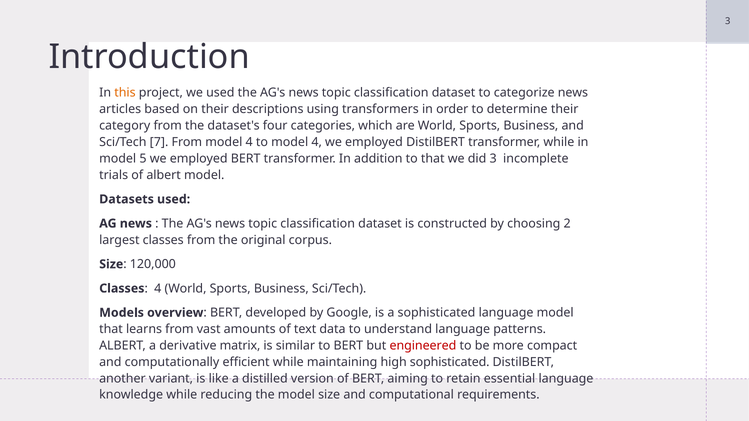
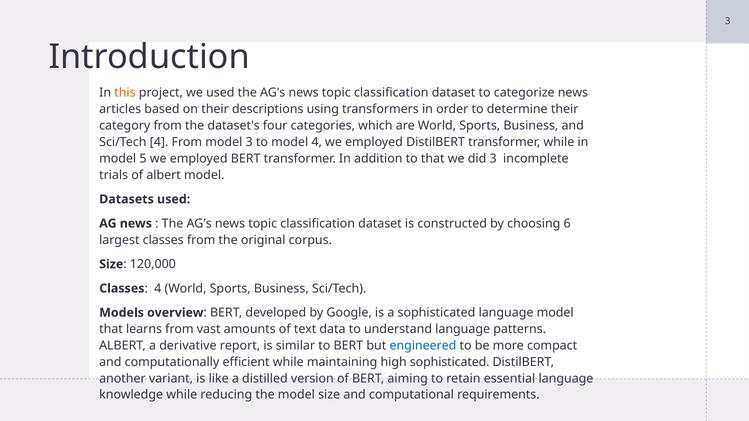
Sci/Tech 7: 7 -> 4 (159, 142)
From model 4: 4 -> 3 (249, 142)
2: 2 -> 6 (567, 224)
matrix: matrix -> report (240, 346)
engineered colour: red -> blue (423, 346)
